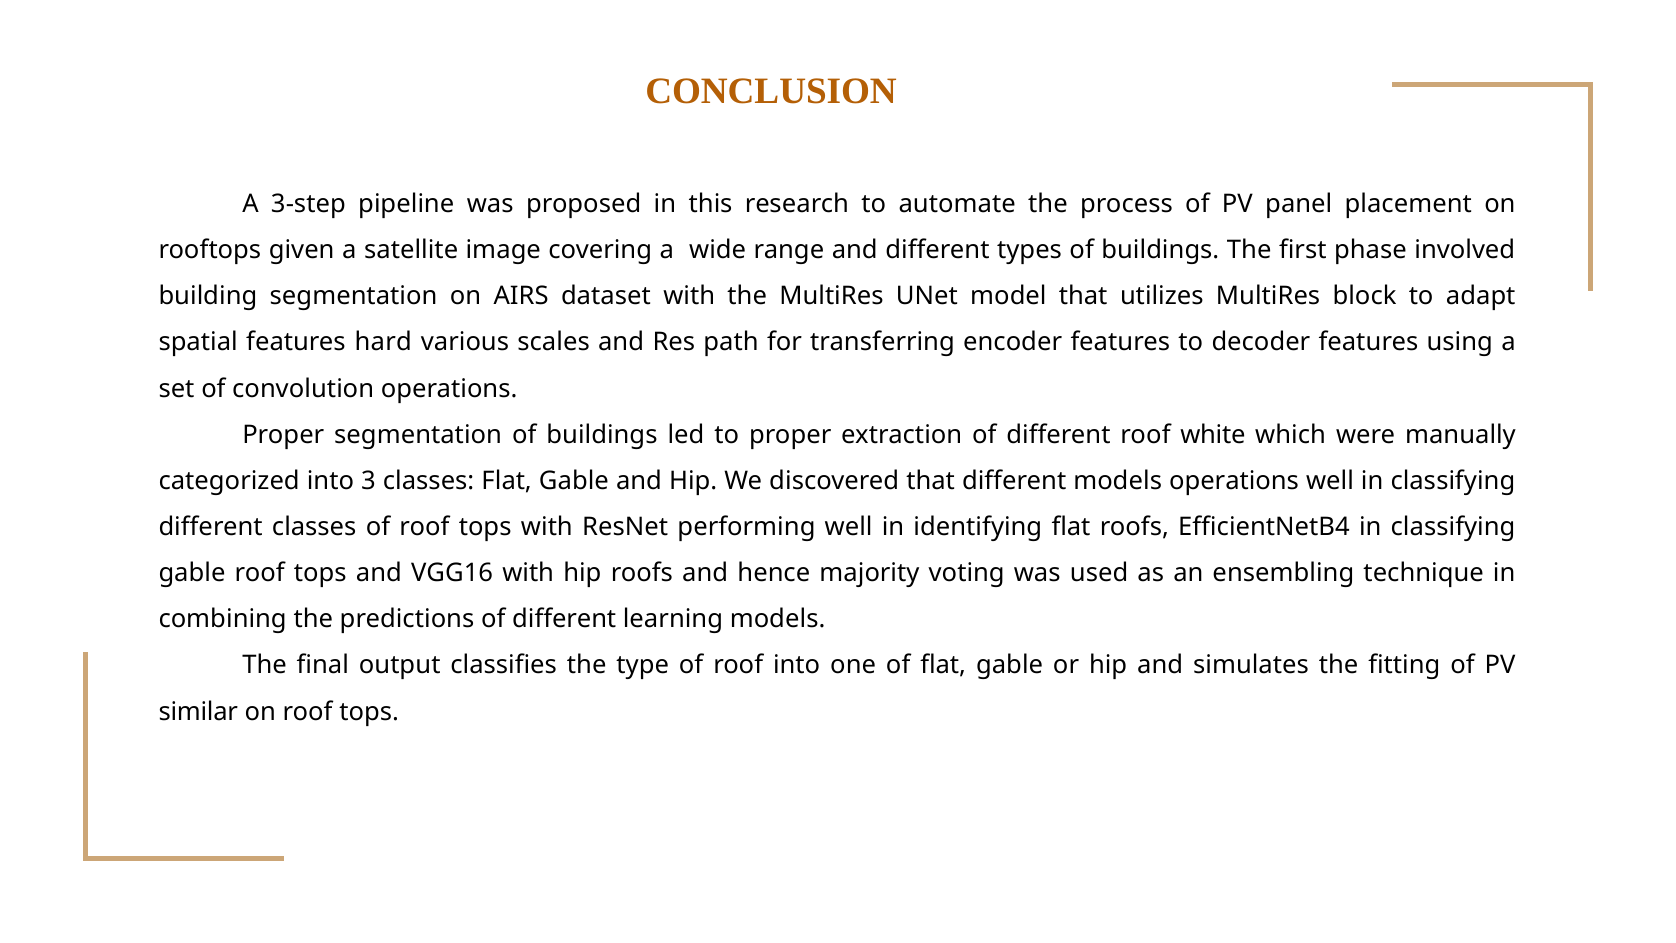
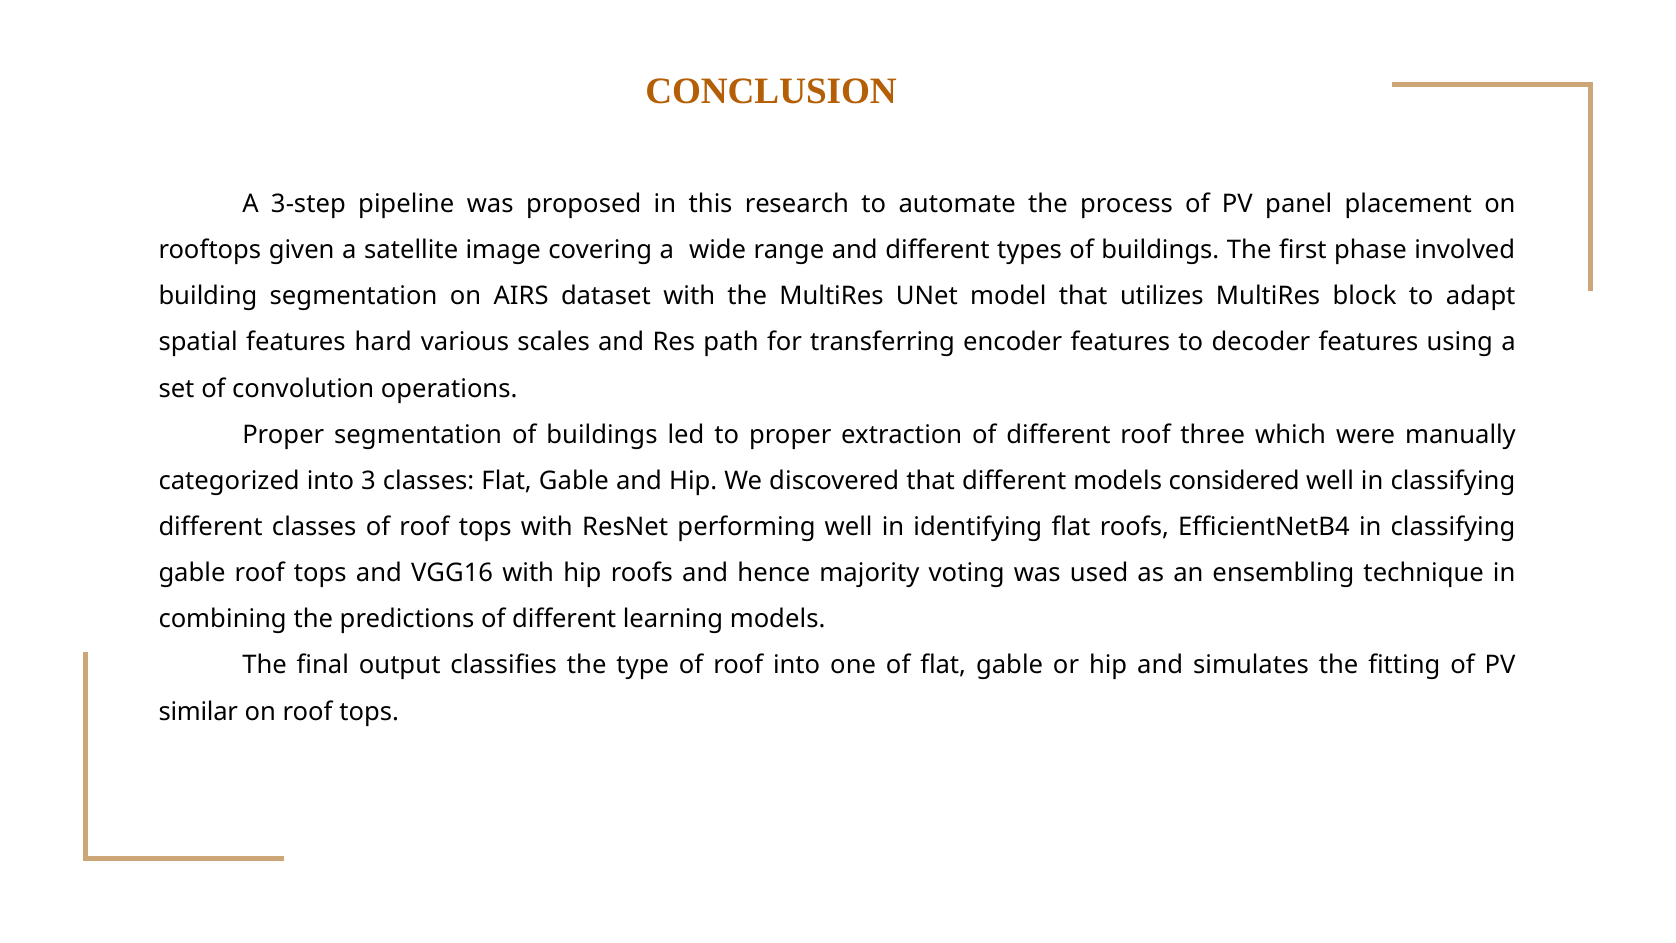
white: white -> three (1213, 435)
models operations: operations -> considered (1234, 481)
